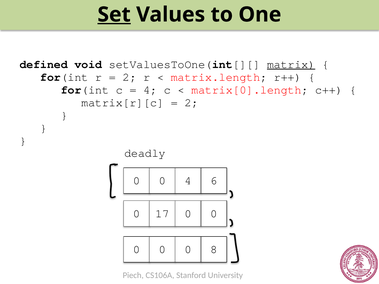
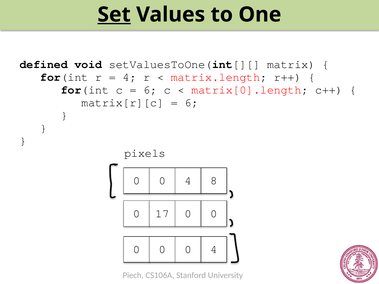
matrix underline: present -> none (291, 64)
2: 2 -> 4 (130, 77)
4: 4 -> 6 (150, 90)
2: 2 -> 6 (191, 103)
deadly: deadly -> pixels (145, 153)
6: 6 -> 8 (214, 181)
0 0 0 8: 8 -> 4 (214, 250)
